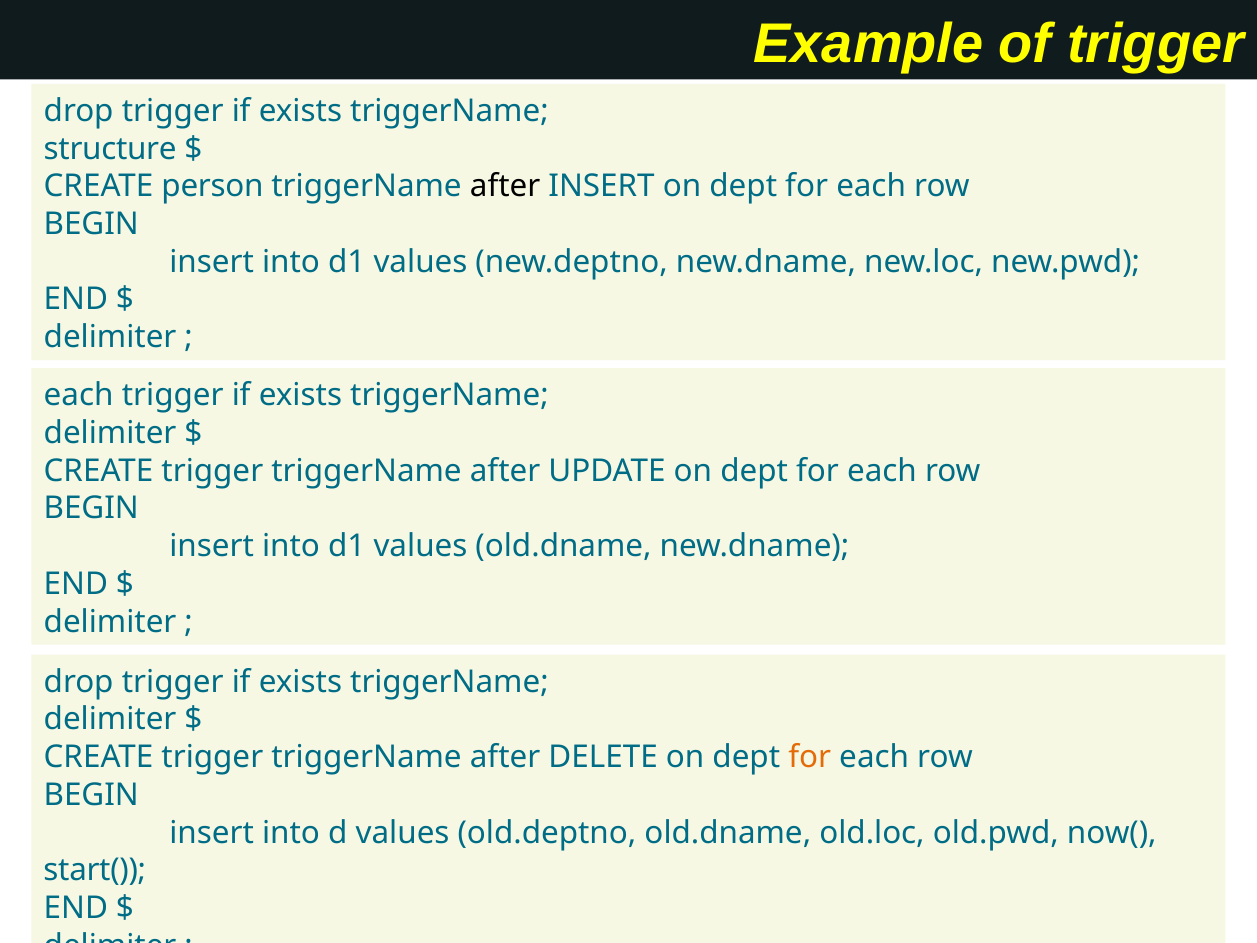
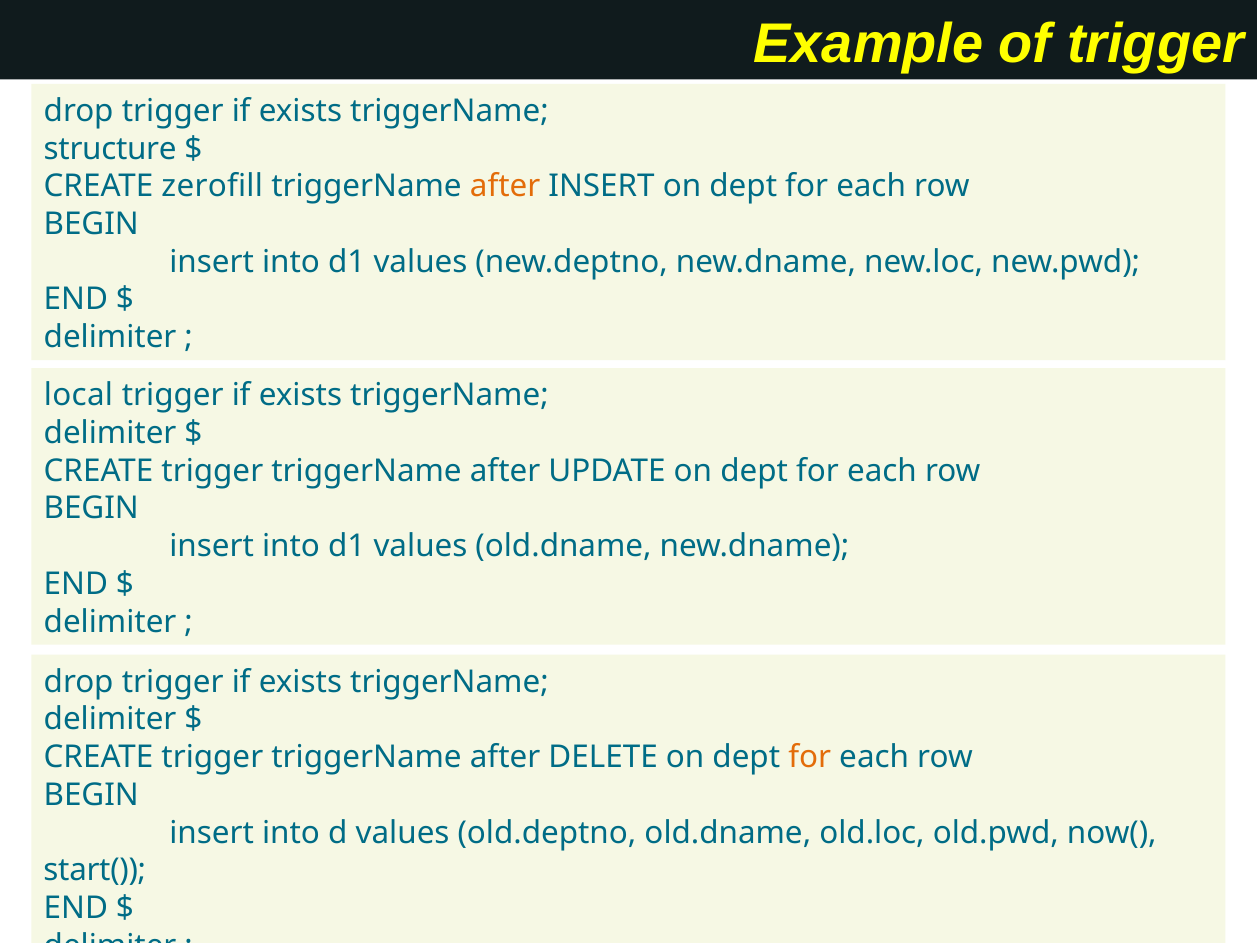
person: person -> zerofill (212, 186)
after colour: black -> orange (505, 186)
each: each -> local (79, 395)
